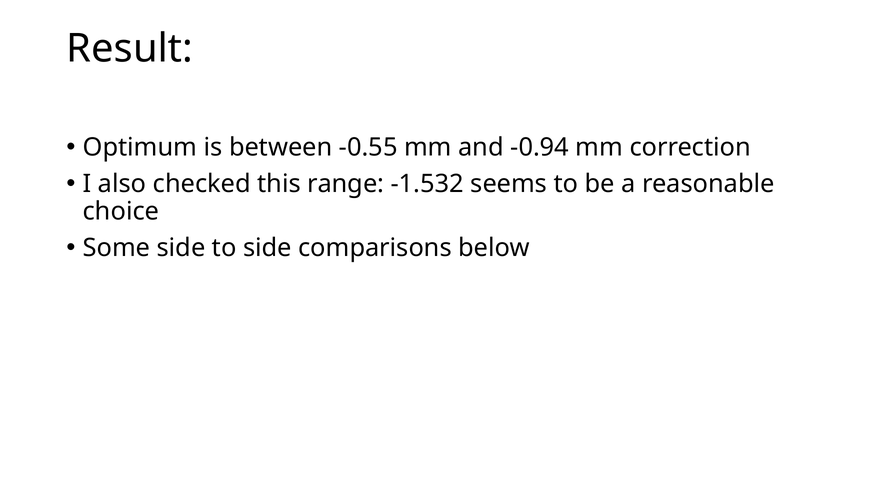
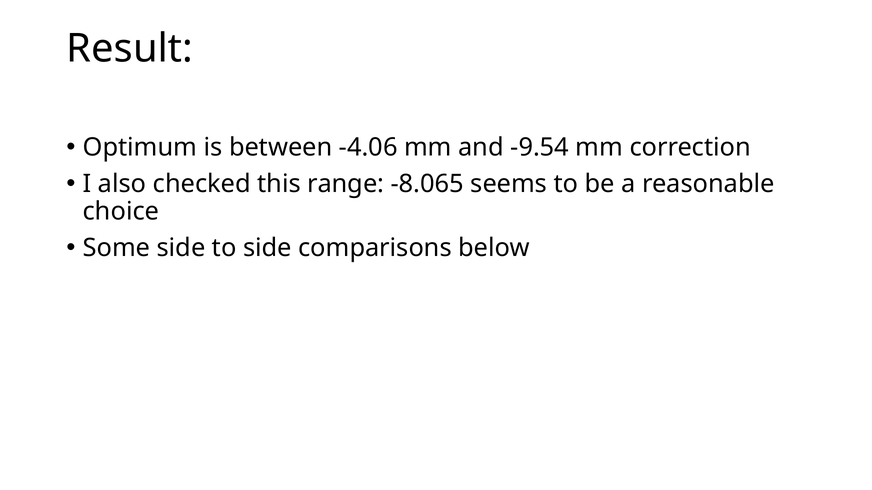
-0.55: -0.55 -> -4.06 (368, 147)
-0.94: -0.94 -> -9.54 (540, 147)
-1.532: -1.532 -> -8.065 (427, 184)
